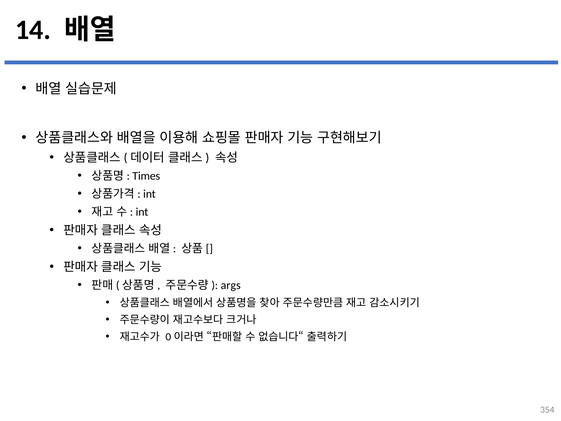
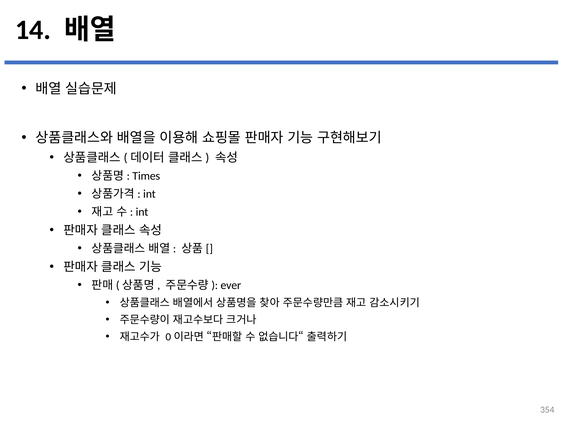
args: args -> ever (231, 285)
